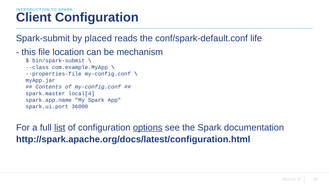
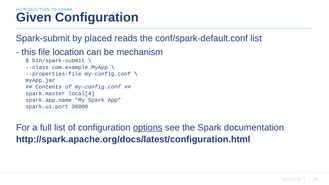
Client: Client -> Given (34, 17)
conf/spark-default.conf life: life -> list (256, 38)
list underline: present -> none (60, 128)
